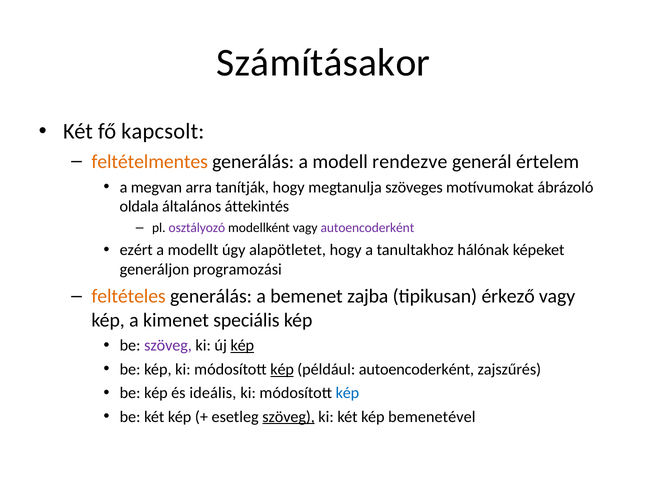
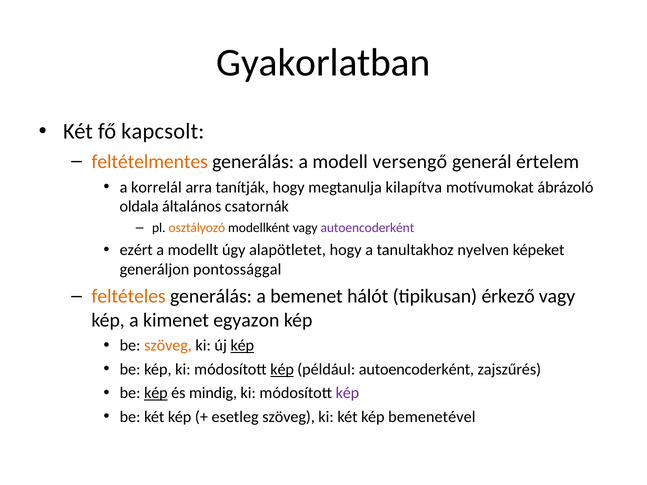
Számításakor: Számításakor -> Gyakorlatban (323, 63)
rendezve: rendezve -> versengő (410, 162)
megvan: megvan -> korrelál (156, 187)
szöveges: szöveges -> kilapítva (414, 187)
áttekintés: áttekintés -> csatornák (257, 207)
osztályozó colour: purple -> orange (197, 228)
hálónak: hálónak -> nyelven (483, 250)
programozási: programozási -> pontossággal (237, 270)
zajba: zajba -> hálót (368, 296)
speciális: speciális -> egyazon (246, 320)
szöveg colour: purple -> orange (168, 346)
kép underline: none -> present (156, 393)
ideális: ideális -> mindig (213, 393)
kép colour: blue -> purple (347, 393)
szöveg underline: present -> none (289, 417)
